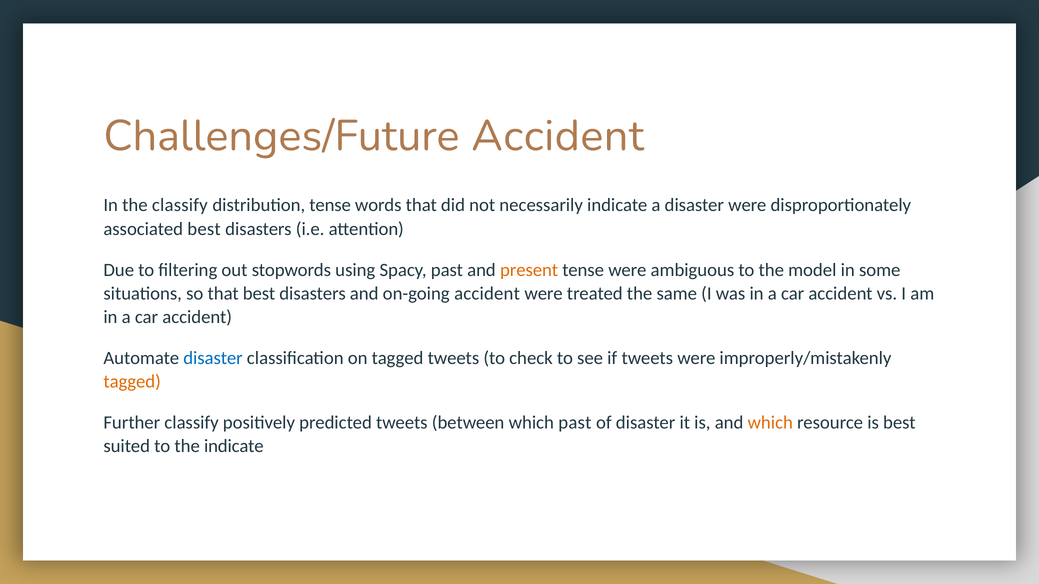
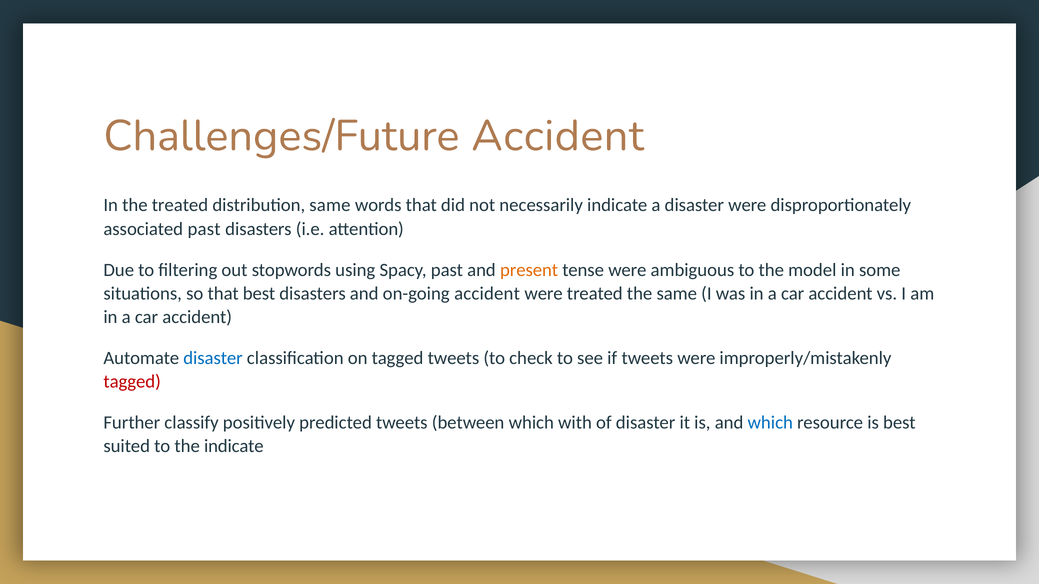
the classify: classify -> treated (180, 205)
distribution tense: tense -> same (330, 205)
associated best: best -> past (204, 229)
tagged colour: orange -> red (132, 382)
which past: past -> with (575, 423)
which colour: orange -> blue (770, 423)
